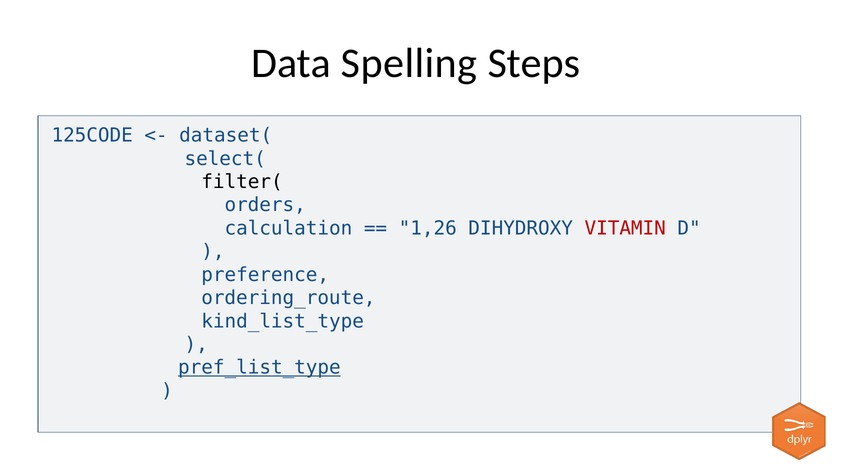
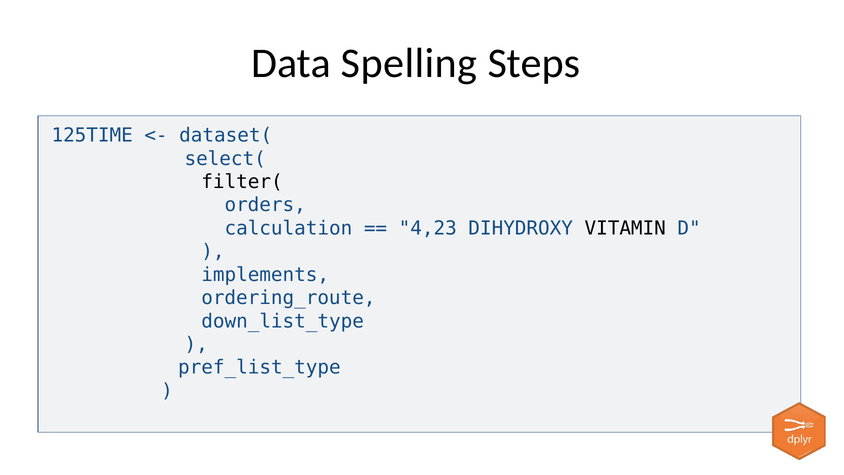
125CODE: 125CODE -> 125TIME (92, 135)
1,26: 1,26 -> 4,23 (428, 228)
VITAMIN colour: red -> black (625, 228)
preference: preference -> implements (265, 275)
kind_list_type: kind_list_type -> down_list_type (283, 321)
pref_list_type underline: present -> none (259, 367)
